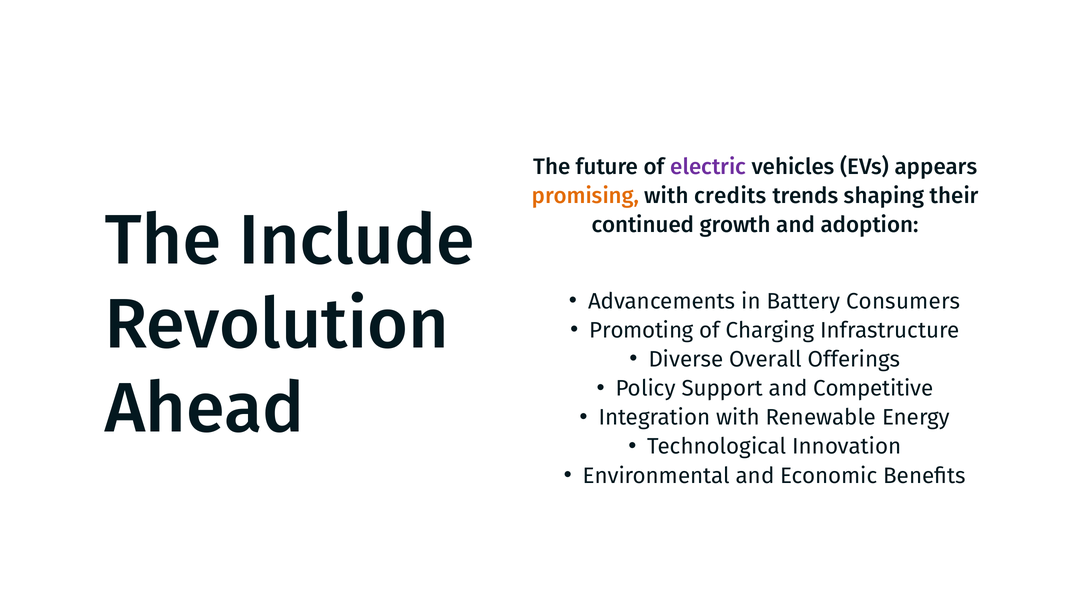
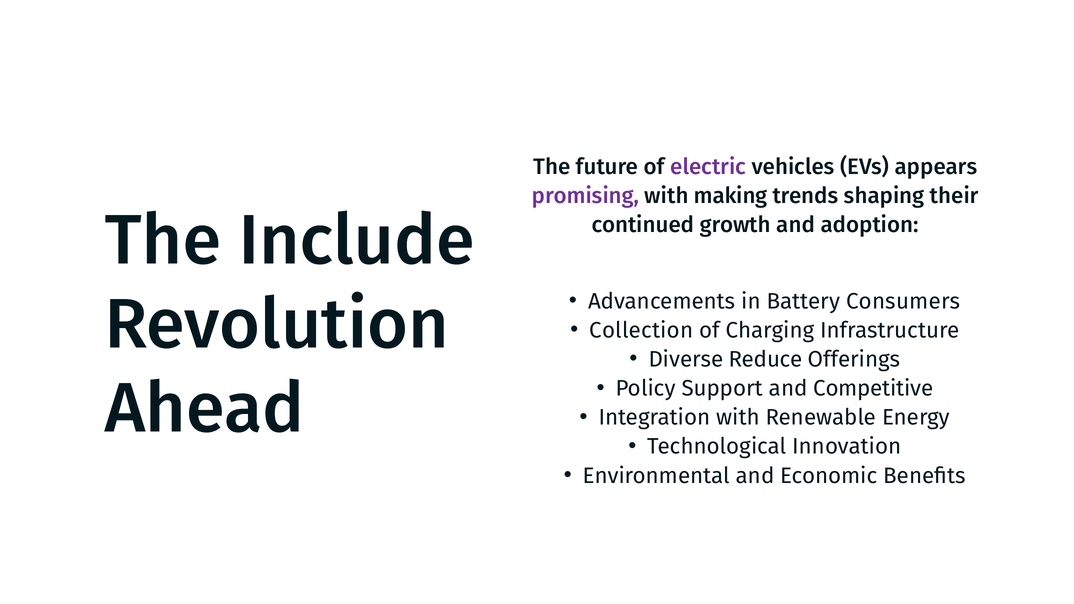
promising colour: orange -> purple (585, 196)
credits: credits -> making (731, 196)
Promoting: Promoting -> Collection (641, 330)
Overall: Overall -> Reduce (766, 359)
